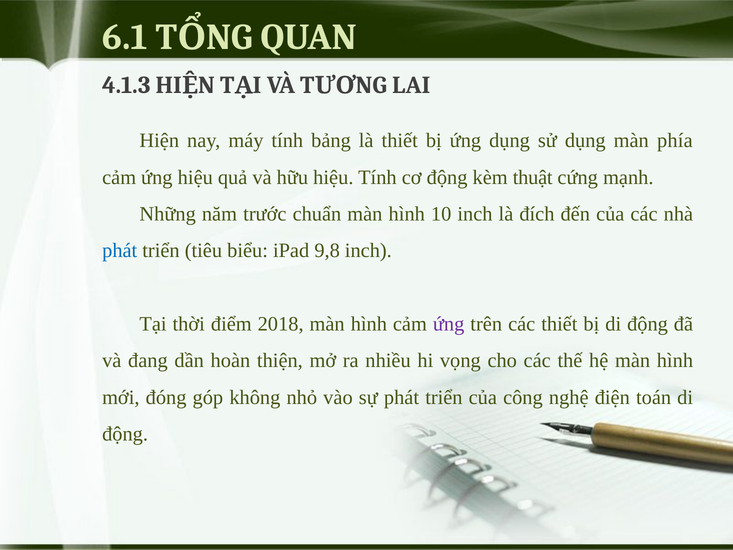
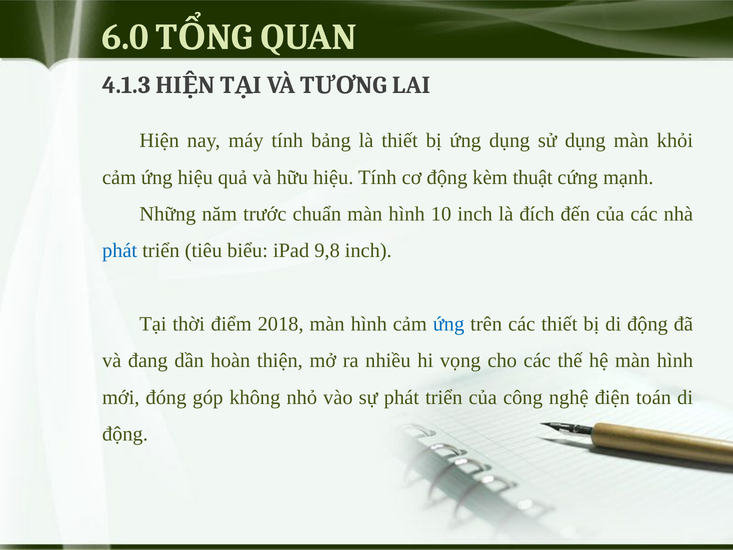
6.1: 6.1 -> 6.0 (125, 37)
phía: phía -> khỏi (675, 141)
ứng colour: purple -> blue (449, 324)
